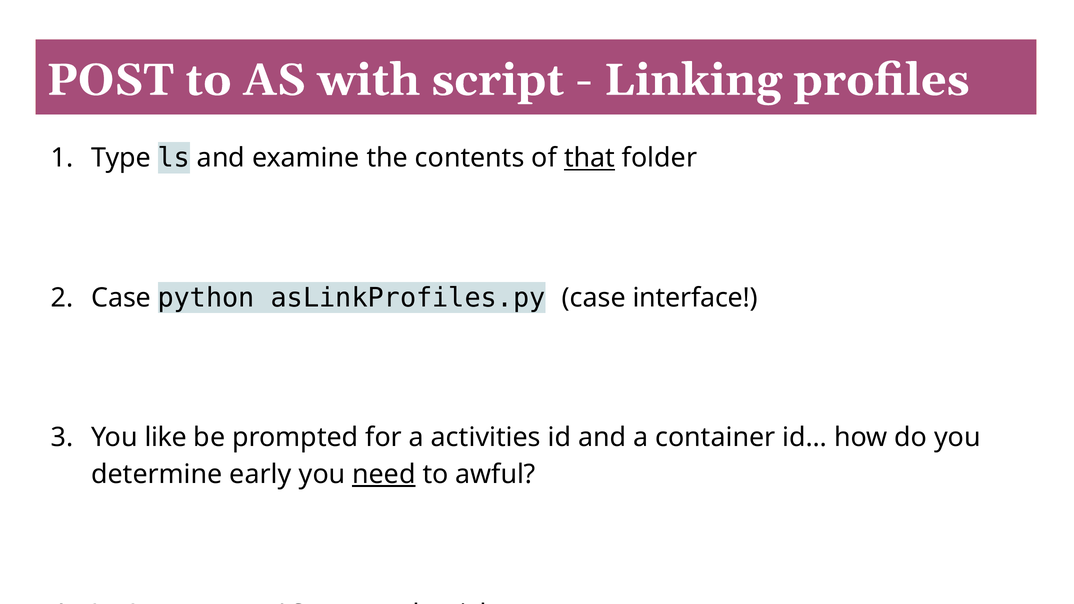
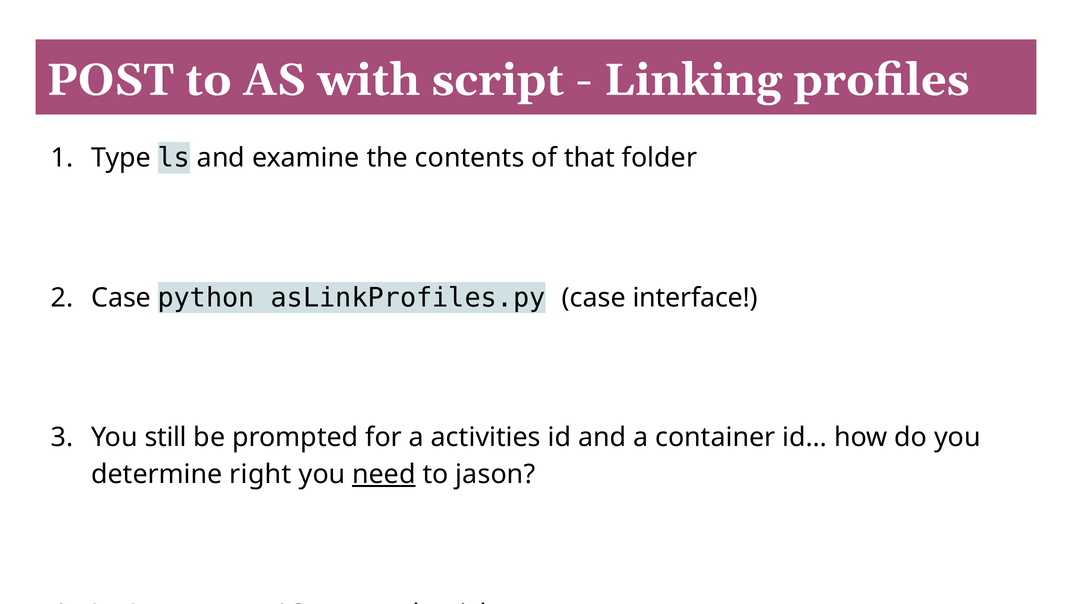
that underline: present -> none (590, 158)
like: like -> still (166, 438)
early: early -> right (260, 475)
awful: awful -> jason (495, 475)
